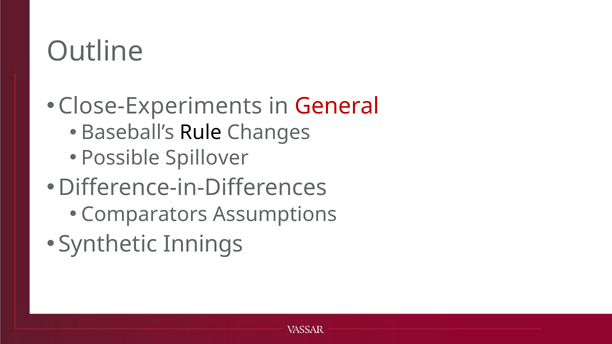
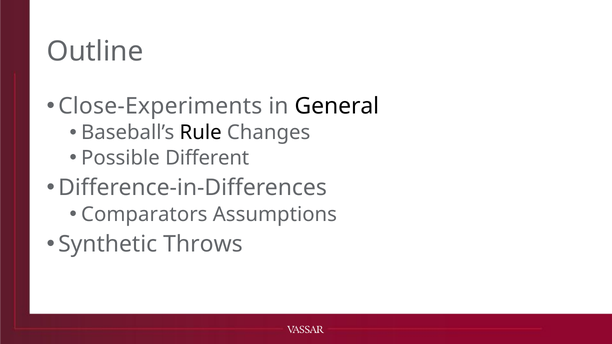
General colour: red -> black (337, 106)
Spillover: Spillover -> Different (207, 158)
Innings: Innings -> Throws (203, 244)
